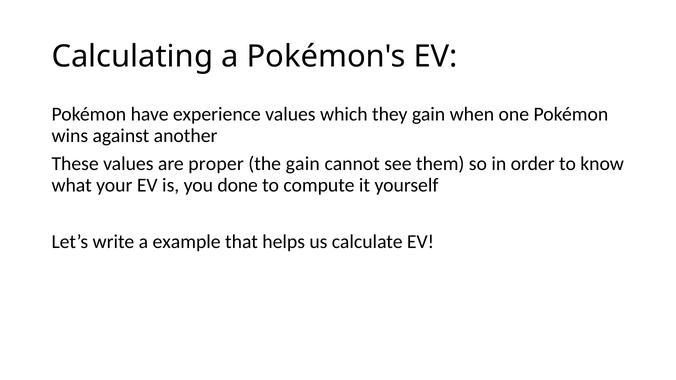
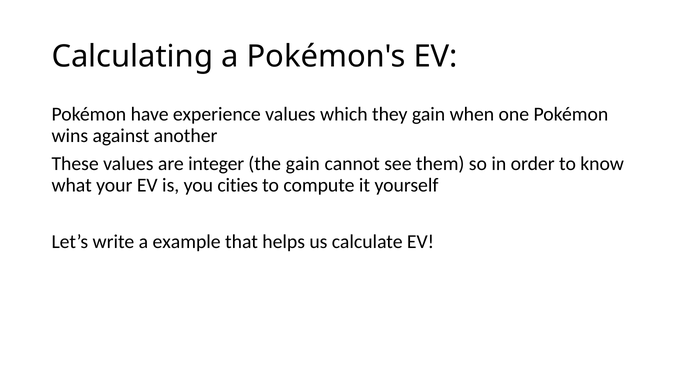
proper: proper -> integer (216, 164)
done: done -> cities (238, 185)
